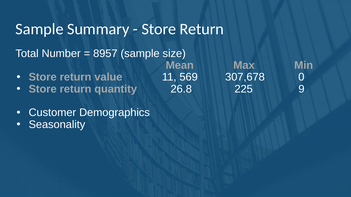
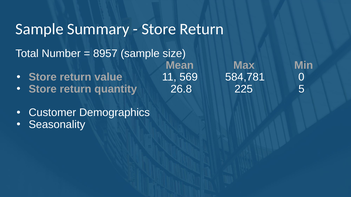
307,678: 307,678 -> 584,781 (245, 77)
9: 9 -> 5 (301, 89)
